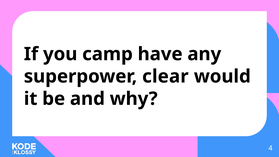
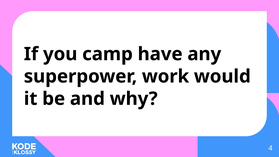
clear: clear -> work (165, 76)
